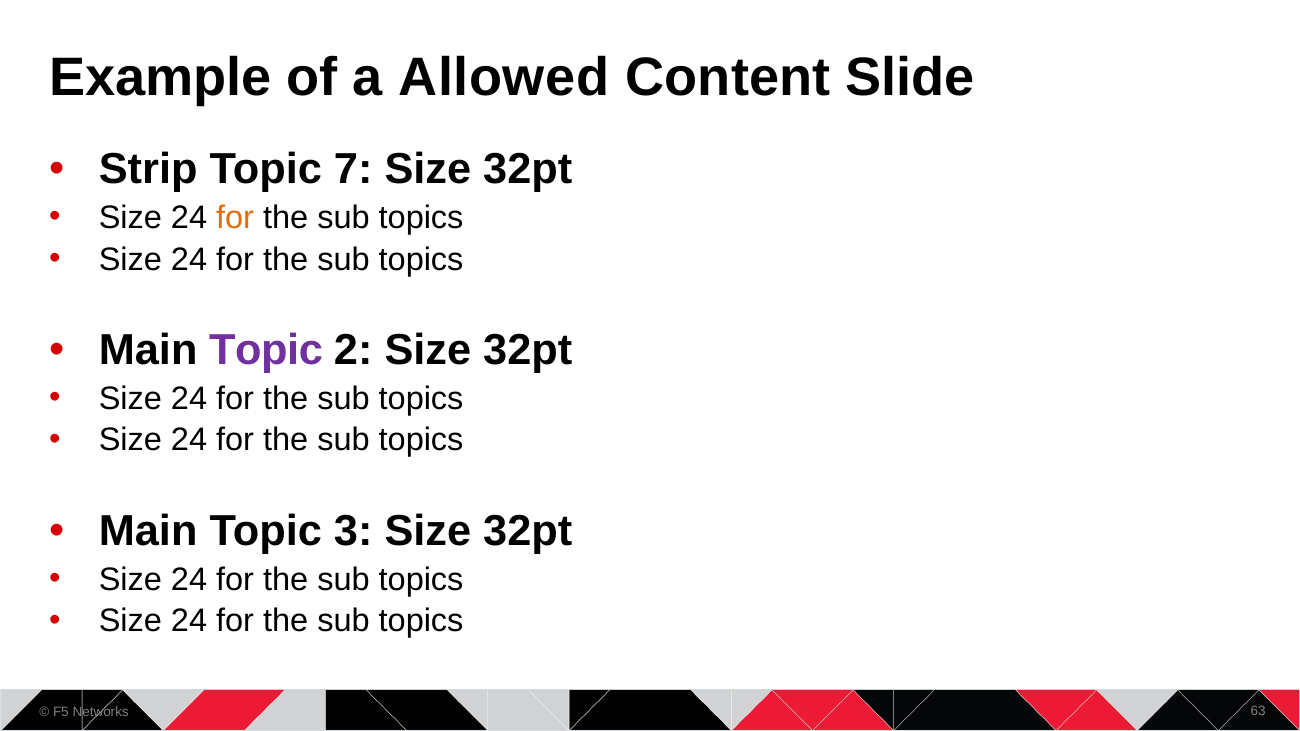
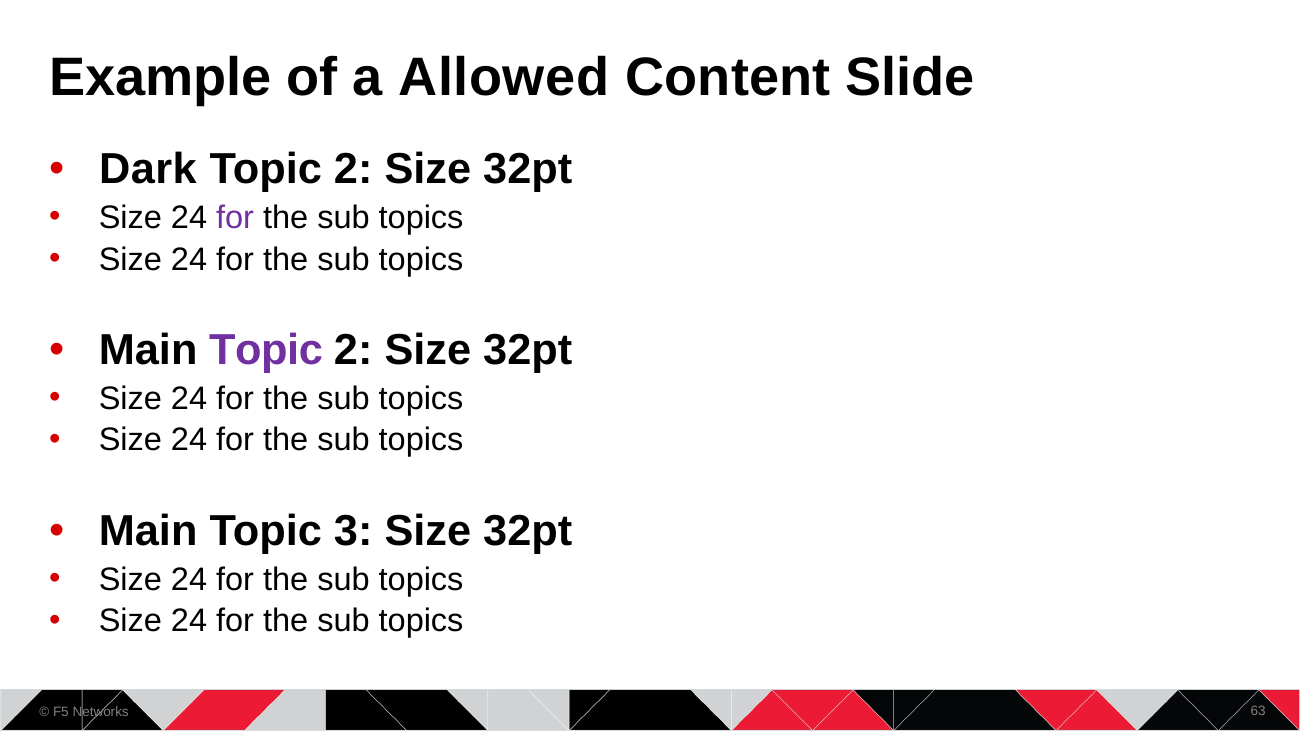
Strip: Strip -> Dark (148, 170)
7: 7 -> 2 (353, 170)
for colour: orange -> purple (235, 218)
